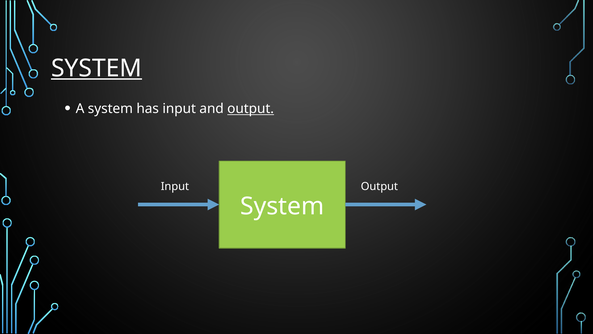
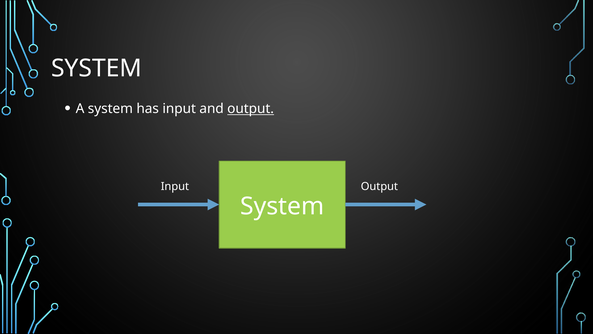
SYSTEM underline: present -> none (97, 68)
